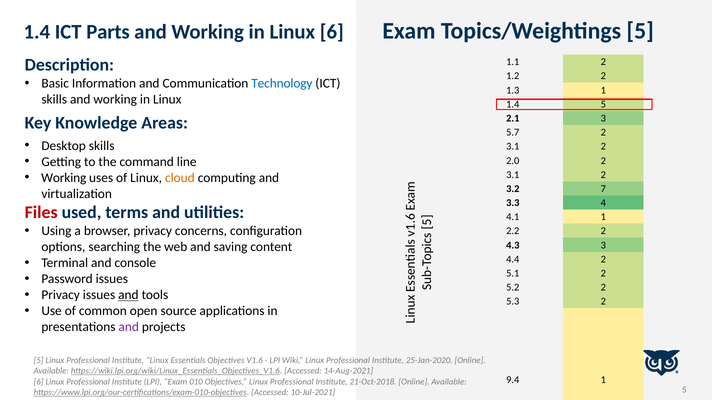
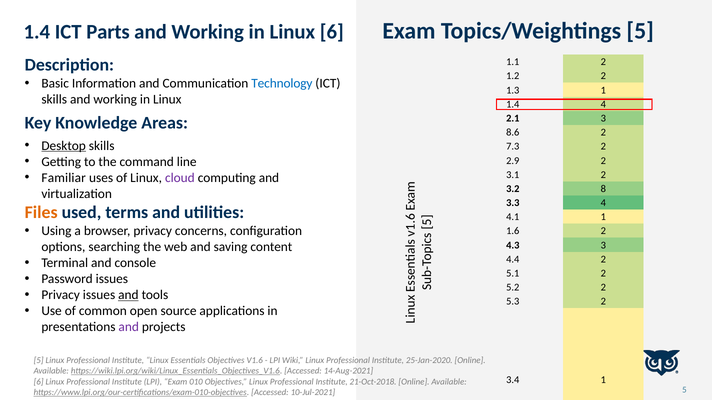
1.4 5: 5 -> 4 (603, 104)
5.7: 5.7 -> 8.6 (513, 133)
Desktop underline: none -> present (64, 146)
3.1: 3.1 -> 7.3 (513, 147)
2.0: 2.0 -> 2.9 (513, 161)
Working: Working -> Familiar (64, 178)
cloud colour: orange -> purple (180, 178)
7: 7 -> 8 (603, 189)
Files colour: red -> orange (41, 213)
2.2: 2.2 -> 1.6 (513, 231)
9.4: 9.4 -> 3.4 (513, 380)
